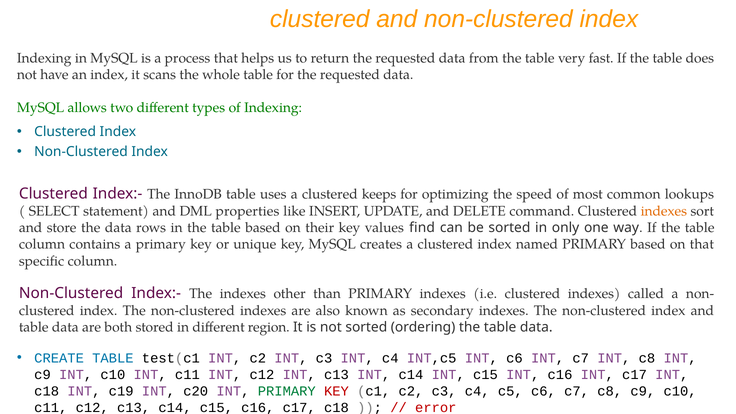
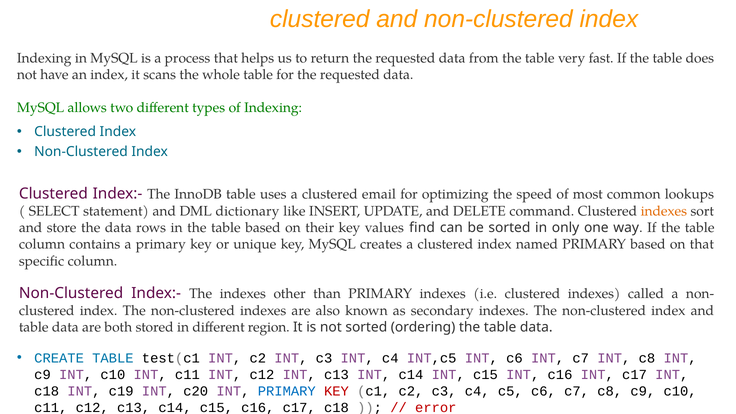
keeps: keeps -> email (379, 194)
properties: properties -> dictionary (247, 211)
PRIMARY colour: green -> blue (287, 391)
